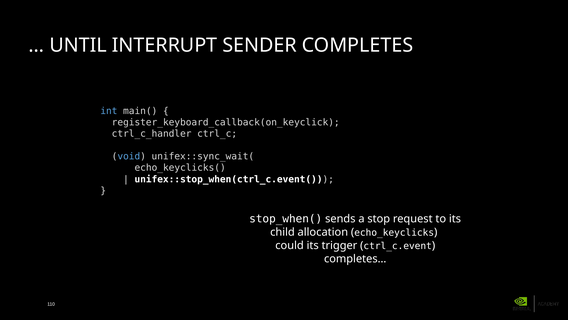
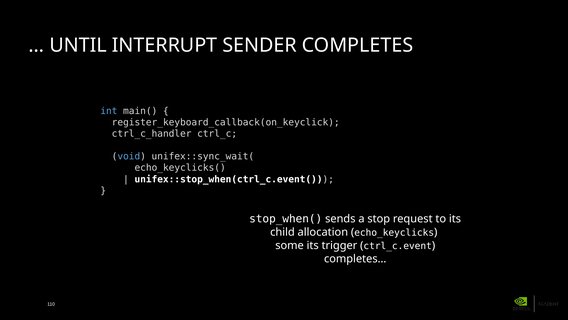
could: could -> some (290, 245)
